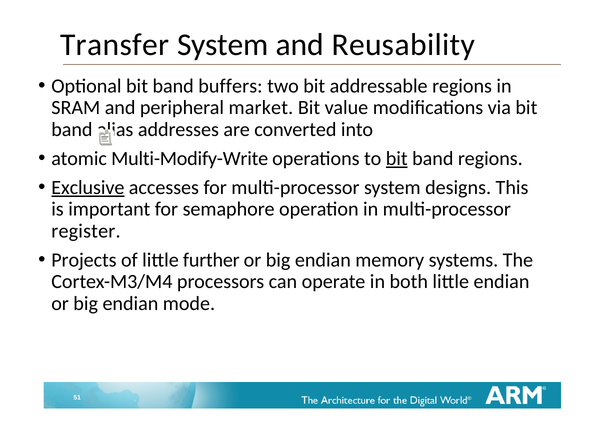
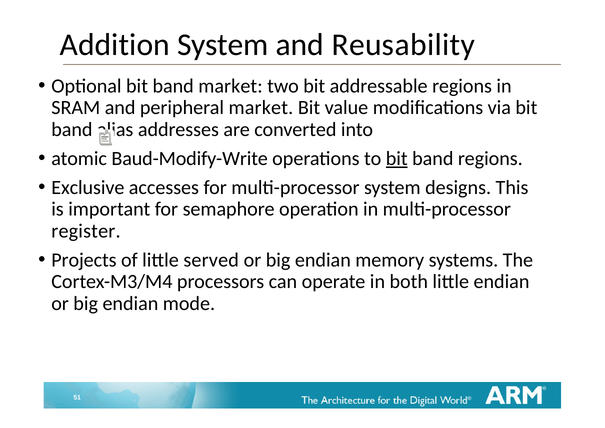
Transfer: Transfer -> Addition (115, 45)
band buffers: buffers -> market (230, 86)
Multi-Modify-Write: Multi-Modify-Write -> Baud-Modify-Write (190, 158)
Exclusive underline: present -> none (88, 187)
further: further -> served (211, 260)
